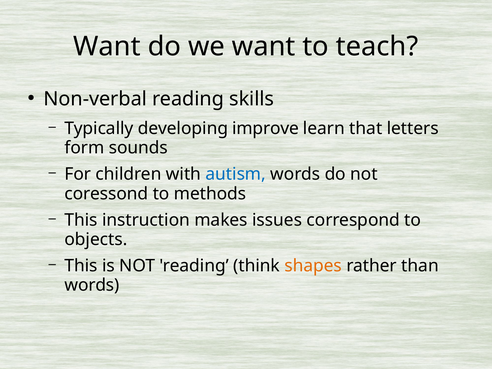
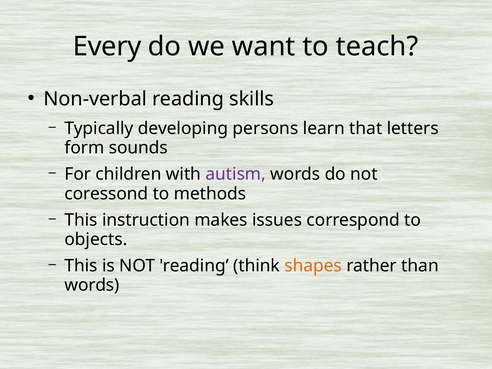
Want: Want -> Every (107, 47)
improve: improve -> persons (265, 128)
autism colour: blue -> purple (236, 174)
